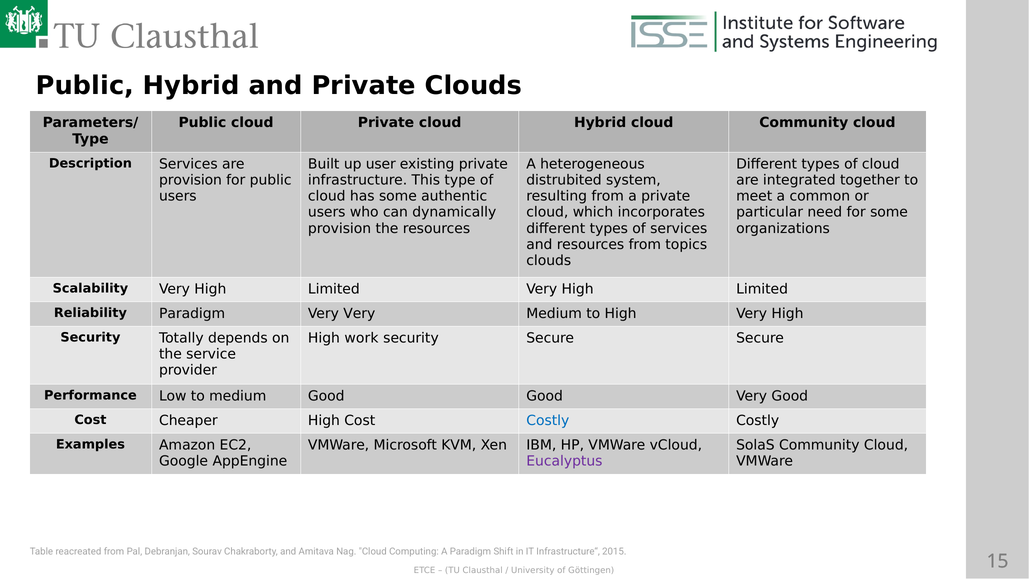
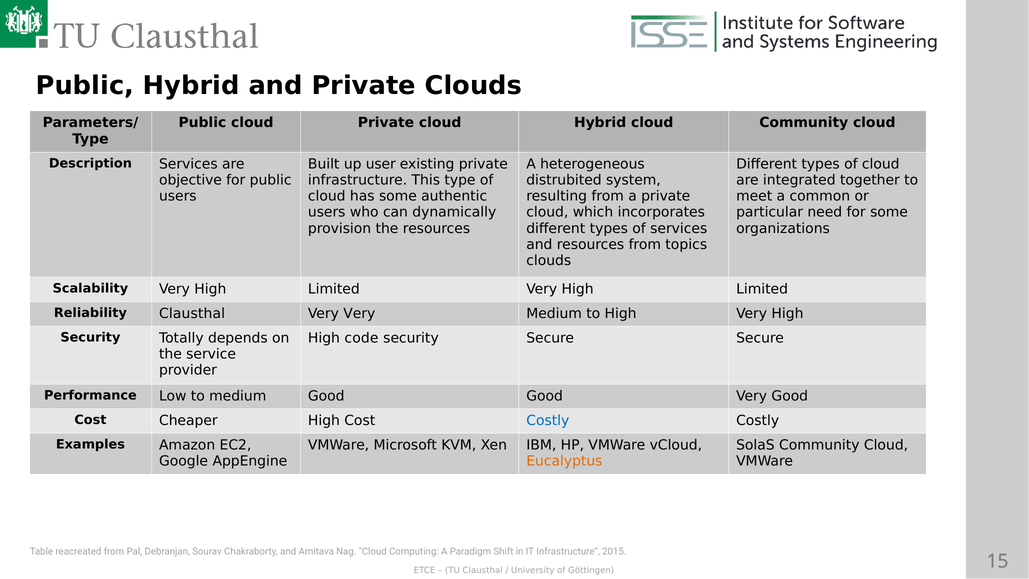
provision: provision -> objective (191, 180)
Reliability Paradigm: Paradigm -> Clausthal (192, 313)
work: work -> code (361, 338)
Eucalyptus colour: purple -> orange (564, 461)
